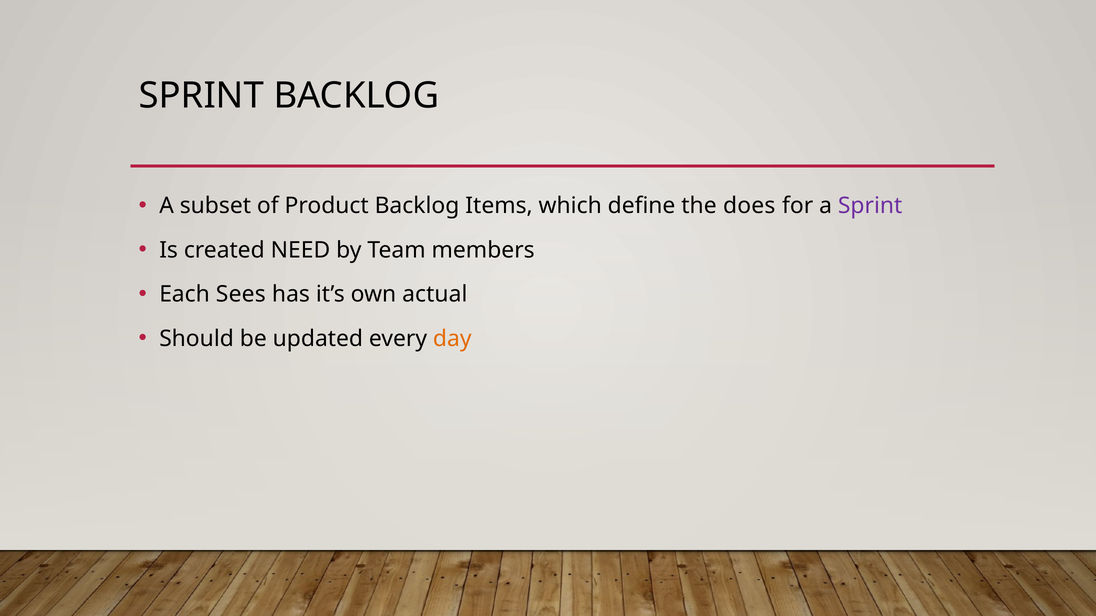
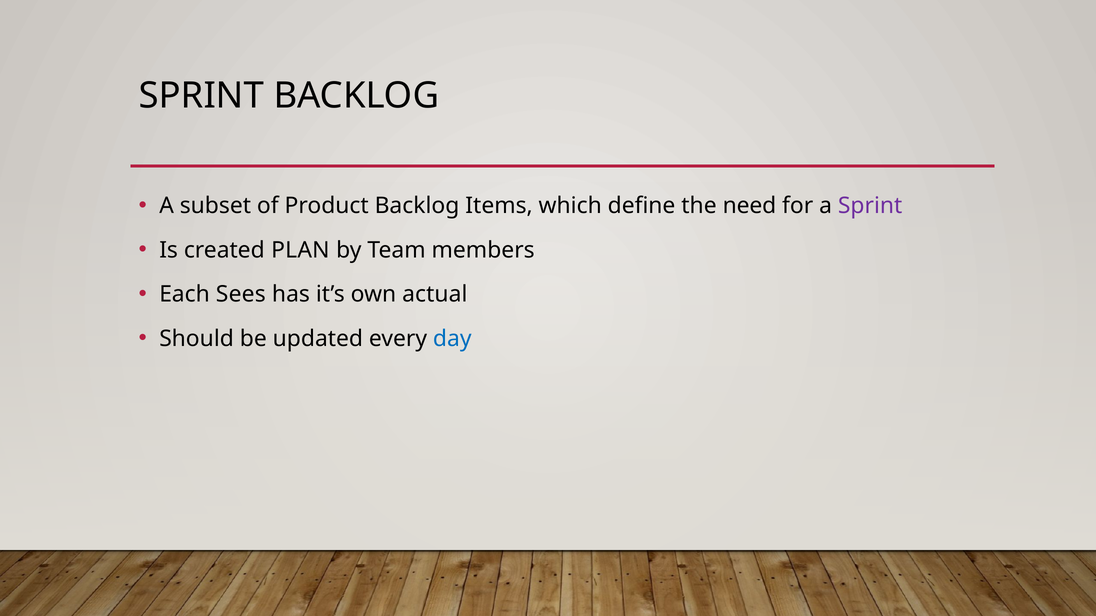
does: does -> need (749, 206)
NEED: NEED -> PLAN (300, 250)
day colour: orange -> blue (452, 339)
